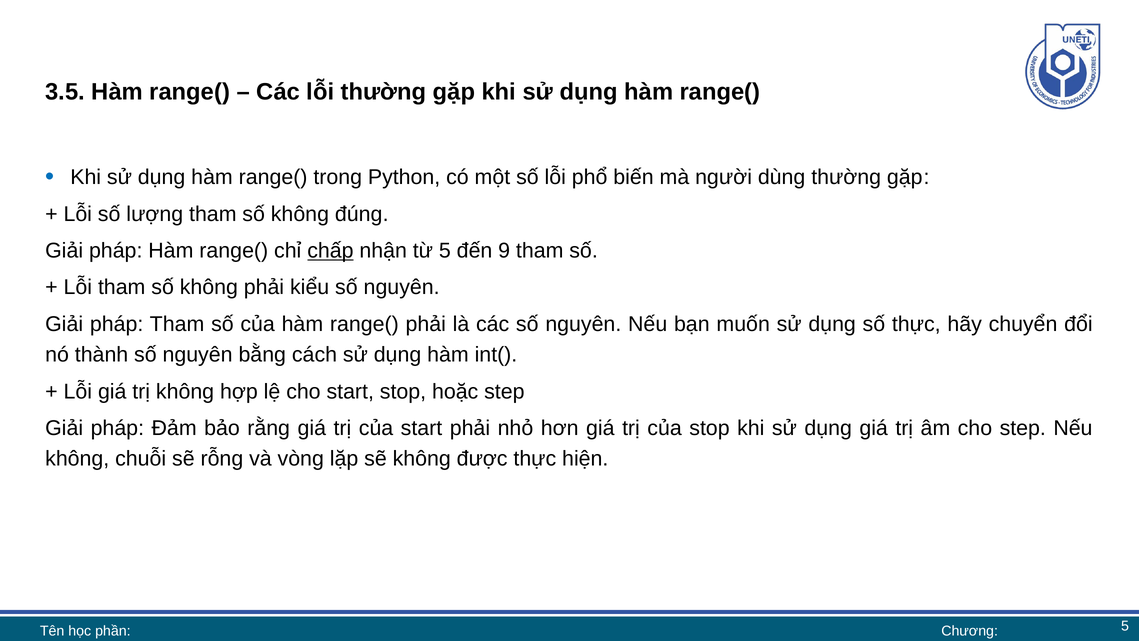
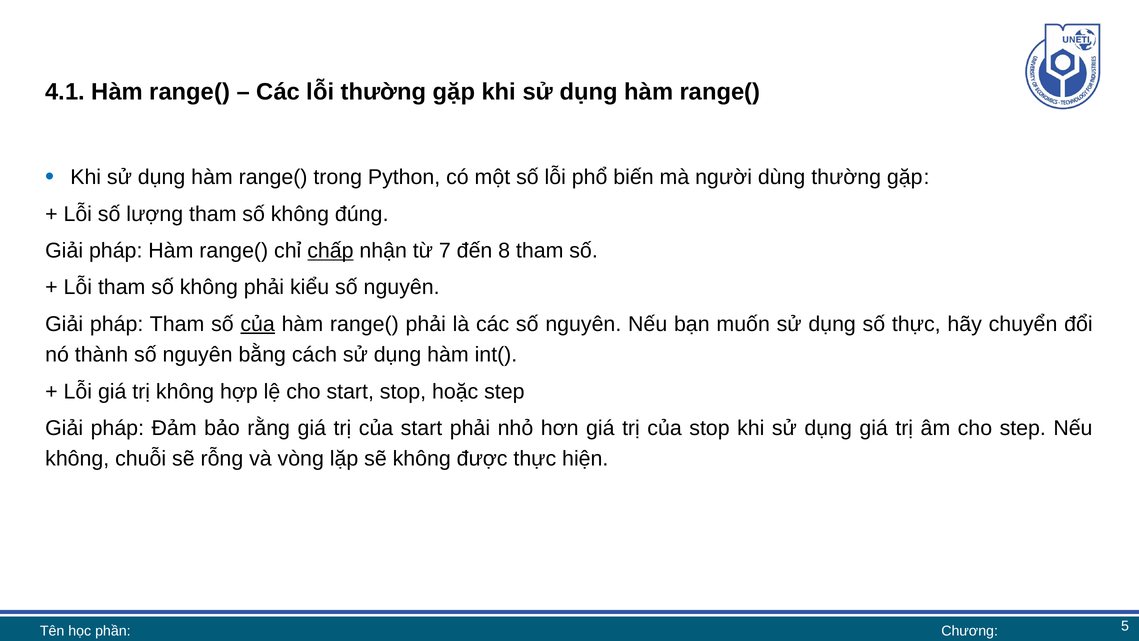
3.5: 3.5 -> 4.1 (65, 92)
từ 5: 5 -> 7 (445, 251)
9: 9 -> 8 (504, 251)
của underline: none -> present (258, 324)
